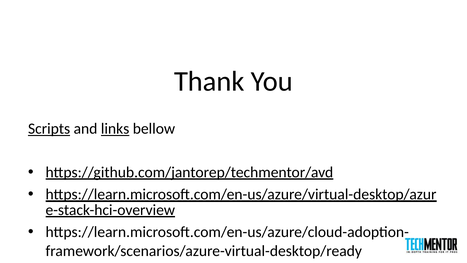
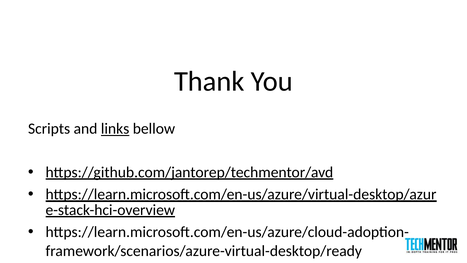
Scripts underline: present -> none (49, 129)
